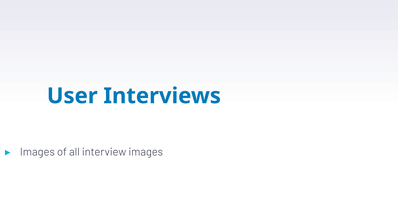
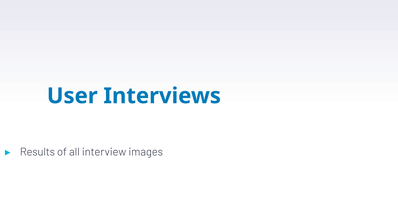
Images: Images -> Results (37, 152)
